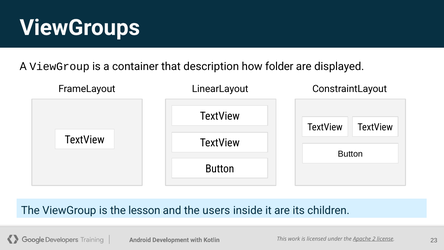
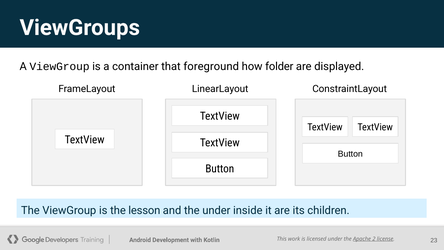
description: description -> foreground (211, 66)
the users: users -> under (216, 210)
